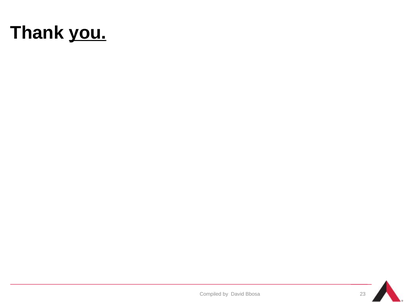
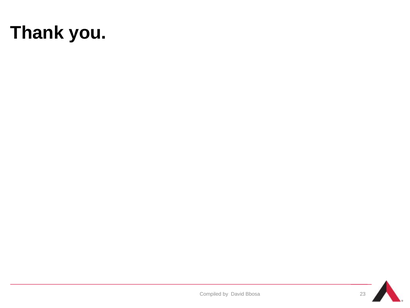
you underline: present -> none (88, 33)
